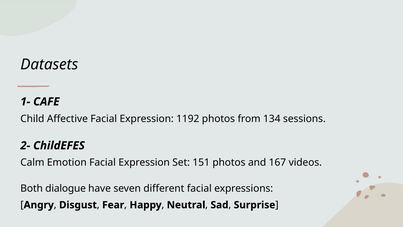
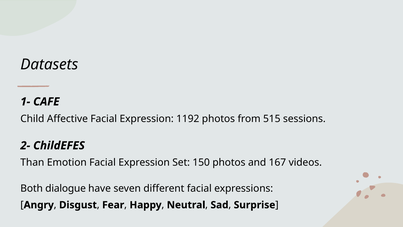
134: 134 -> 515 (272, 119)
Calm: Calm -> Than (32, 162)
151: 151 -> 150 (201, 162)
